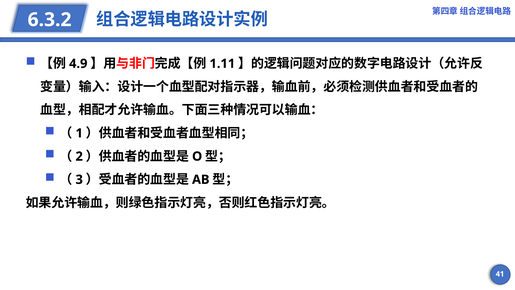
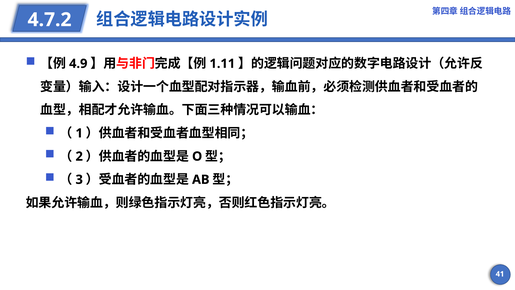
6.3.2: 6.3.2 -> 4.7.2 (50, 20)
